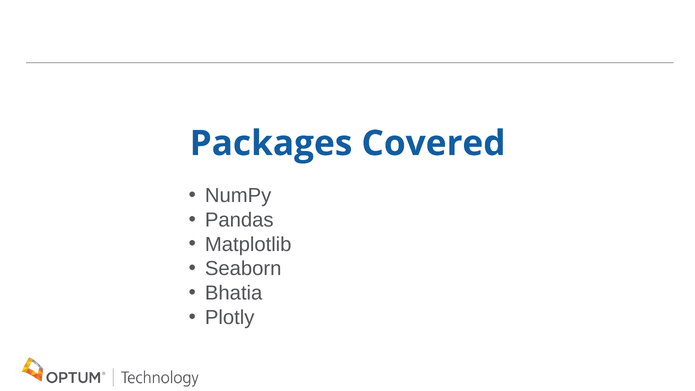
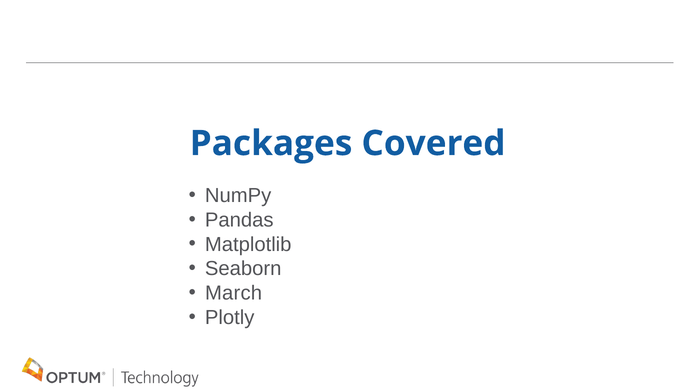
Bhatia: Bhatia -> March (234, 293)
